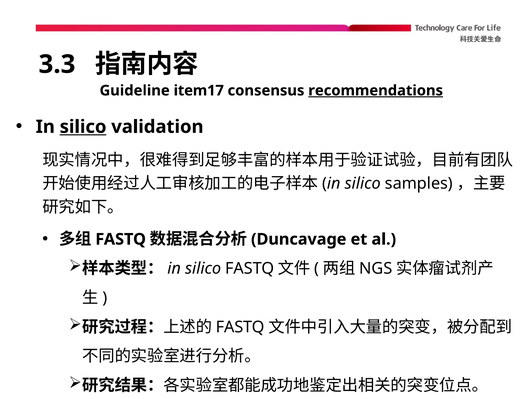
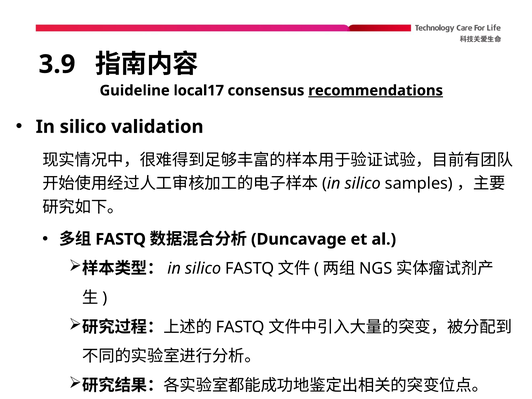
3.3: 3.3 -> 3.9 (57, 64)
item17: item17 -> local17 (199, 91)
silico underline: present -> none (83, 127)
